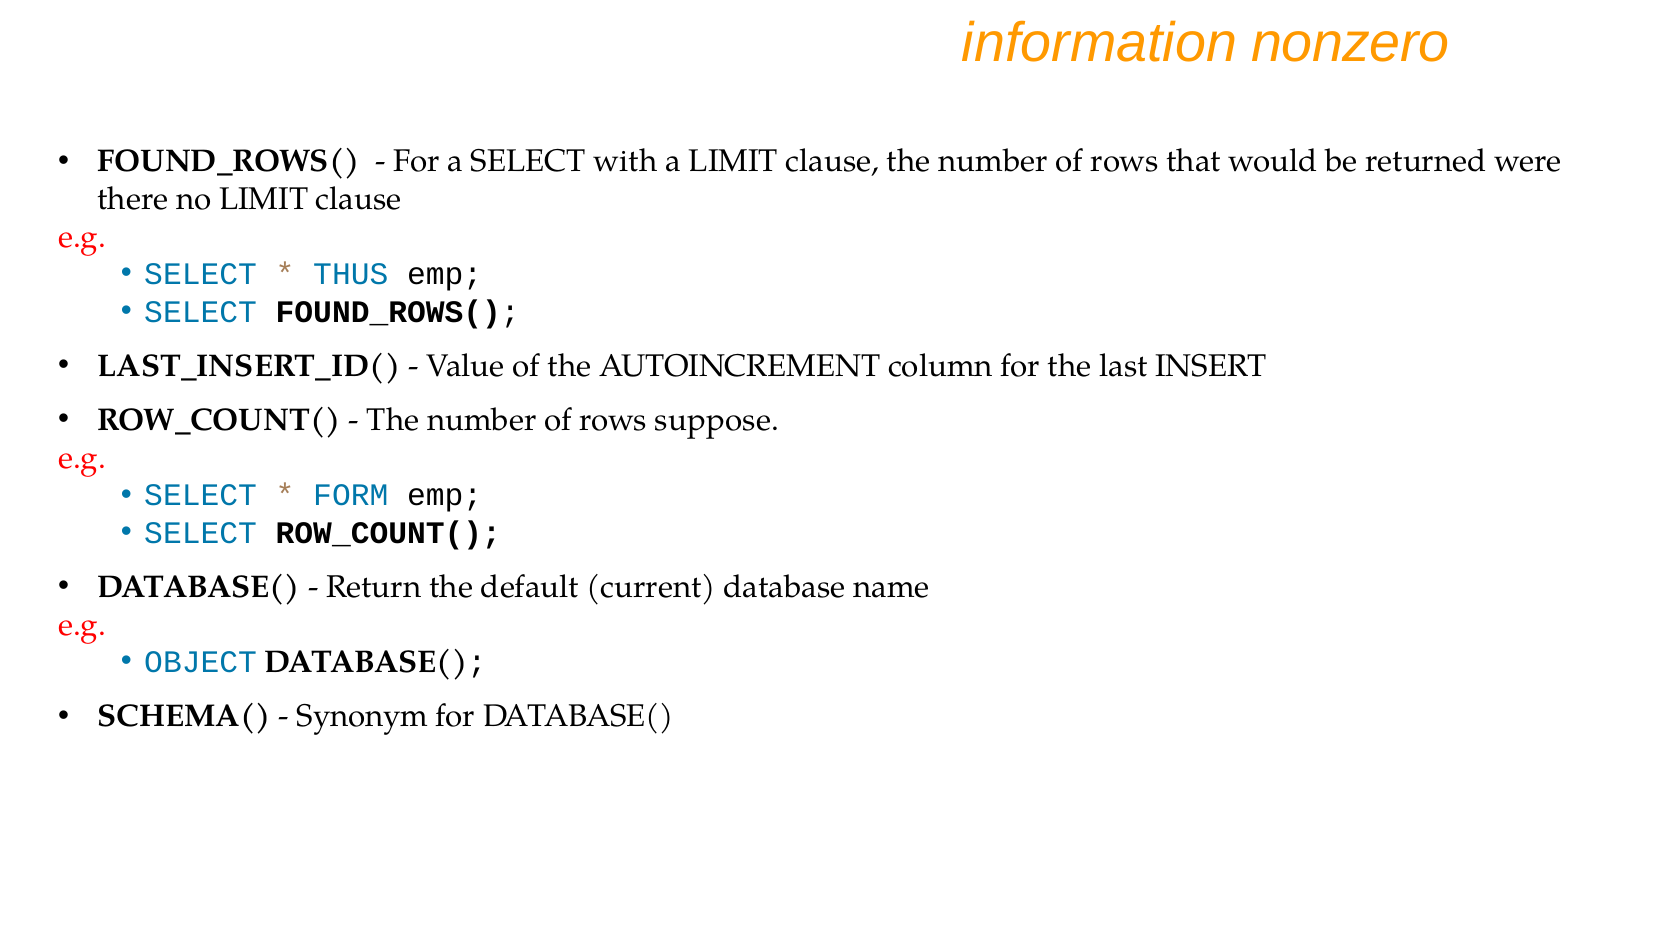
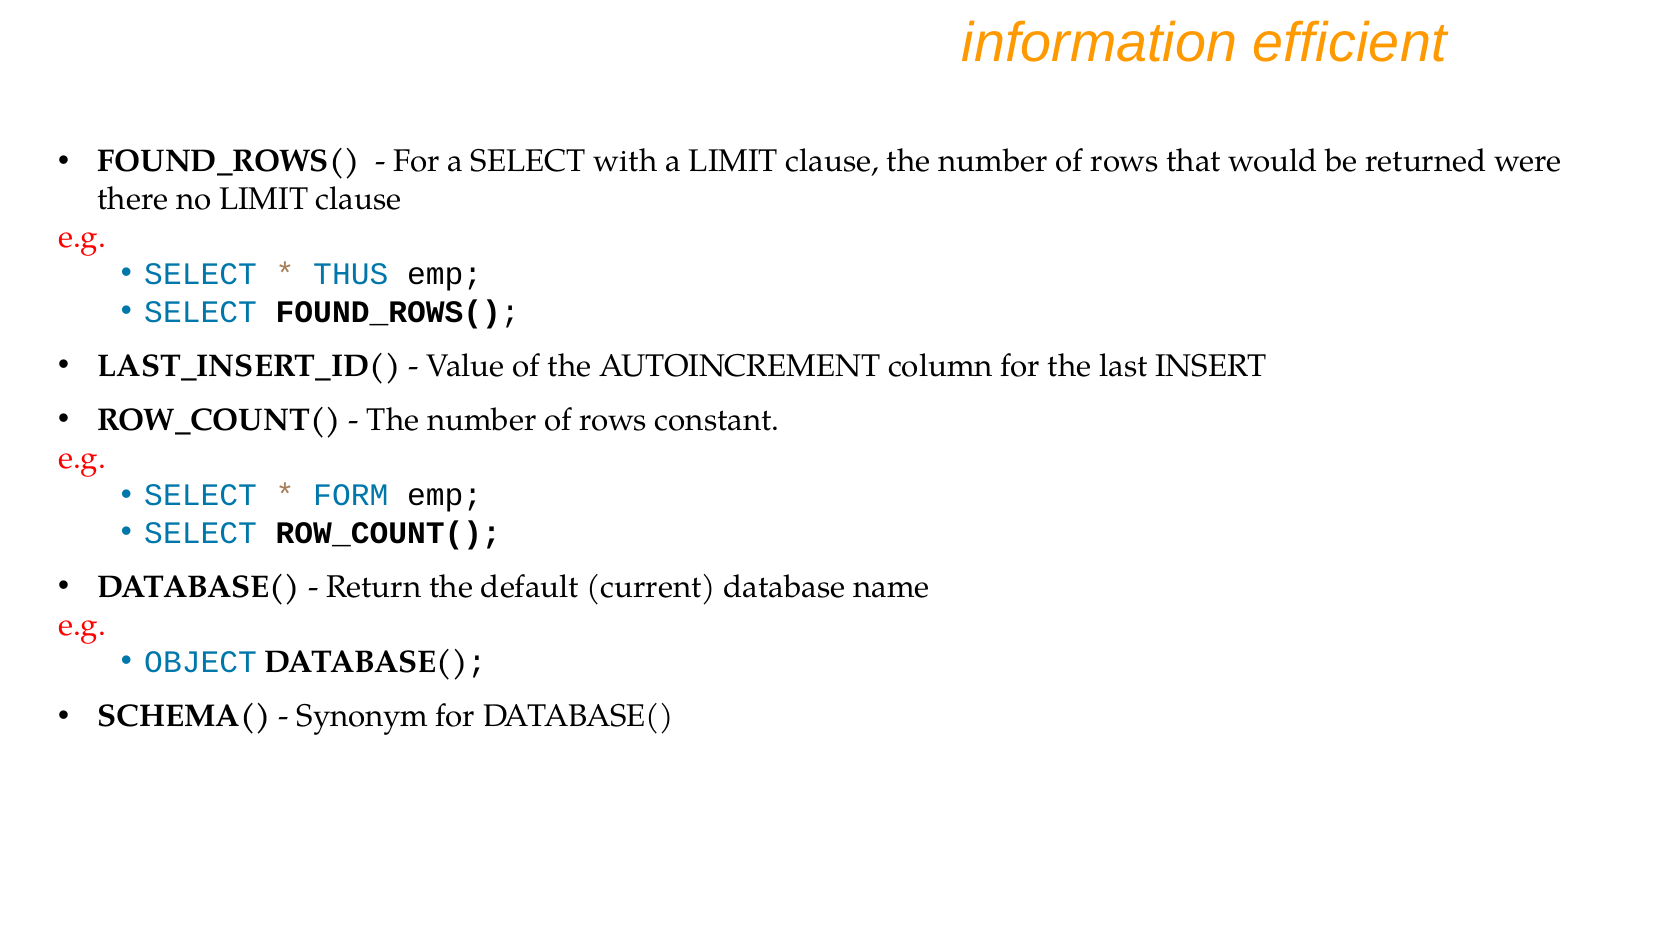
nonzero: nonzero -> efficient (1350, 43)
suppose: suppose -> constant (717, 420)
